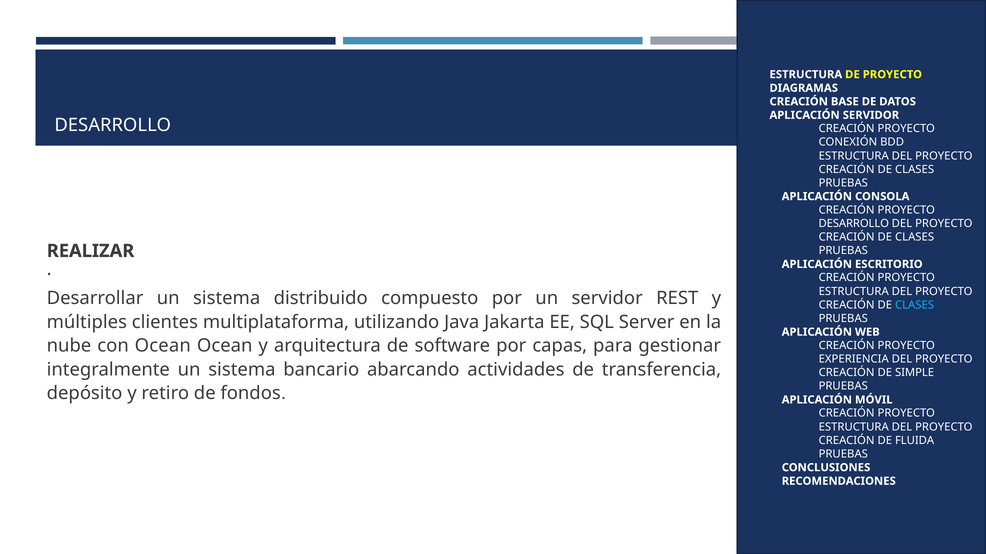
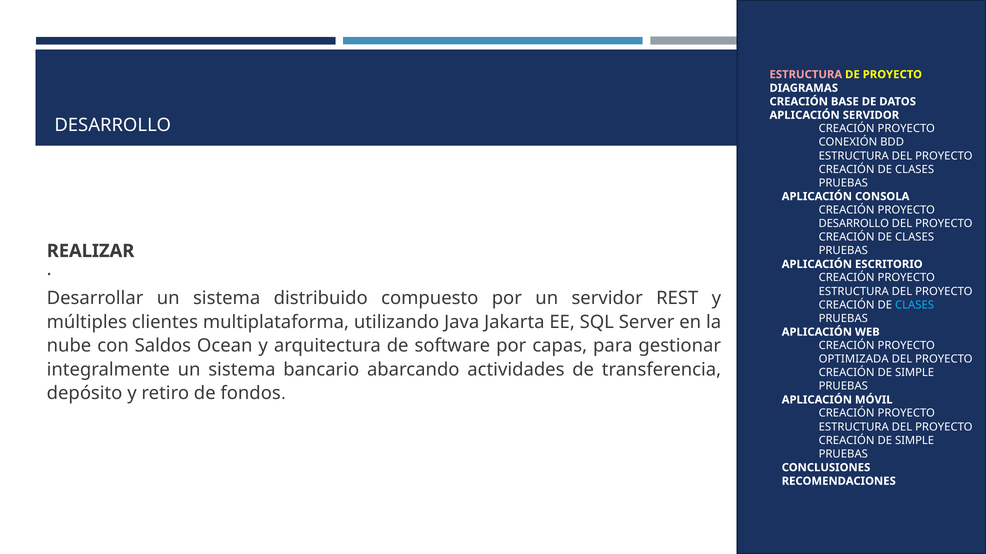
ESTRUCTURA colour: white -> pink (806, 75)
con Ocean: Ocean -> Saldos (163, 346)
EXPERIENCIA: EXPERIENCIA -> OPTIMIZADA (854, 359)
FLUIDA: FLUIDA -> SIMPLE (915, 441)
